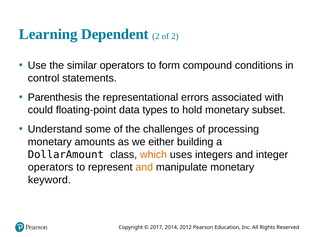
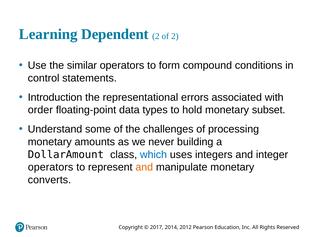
Parenthesis: Parenthesis -> Introduction (55, 97)
could: could -> order (40, 110)
either: either -> never (161, 142)
which colour: orange -> blue (154, 155)
keyword: keyword -> converts (49, 180)
